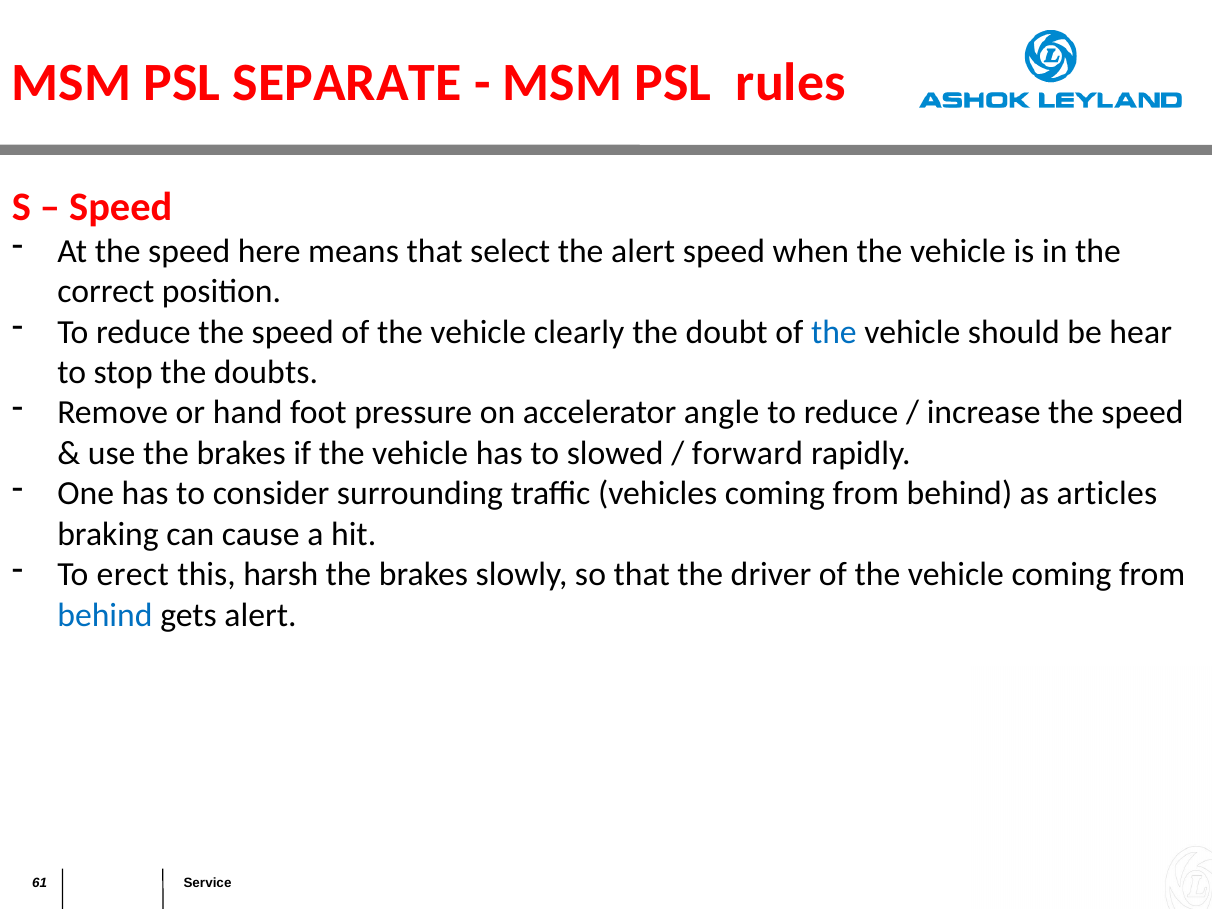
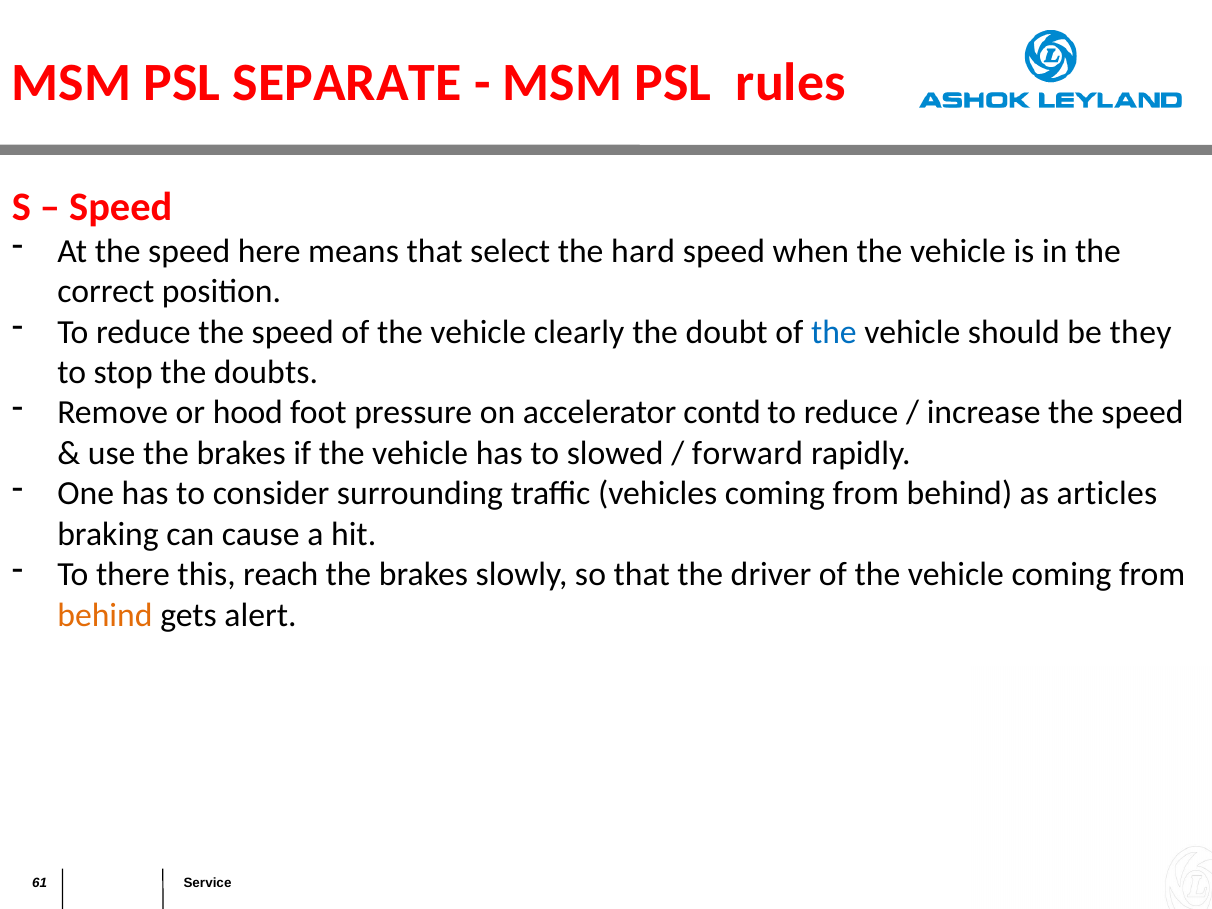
the alert: alert -> hard (643, 251)
hear: hear -> they (1141, 332)
hand: hand -> hood (248, 413)
angle: angle -> contd (722, 413)
erect: erect -> there (133, 575)
harsh: harsh -> reach (281, 575)
behind colour: blue -> orange (105, 615)
